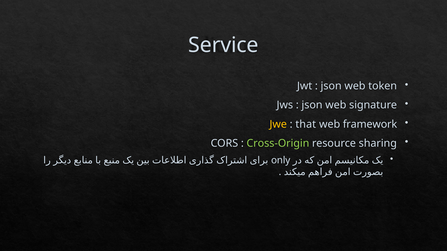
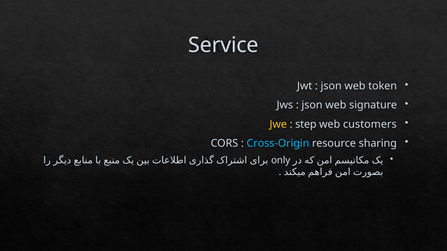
that: that -> step (306, 124)
framework: framework -> customers (370, 124)
Cross-Origin colour: light green -> light blue (278, 143)
